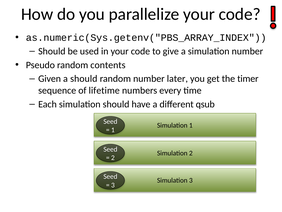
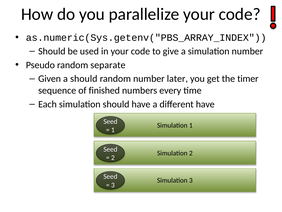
contents: contents -> separate (108, 65)
lifetime: lifetime -> finished (104, 90)
different qsub: qsub -> have (205, 104)
